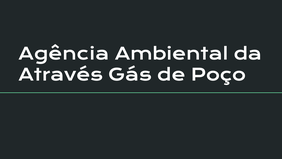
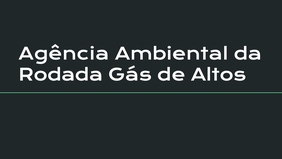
Através: Através -> Rodada (61, 75)
Poço: Poço -> Altos (218, 75)
